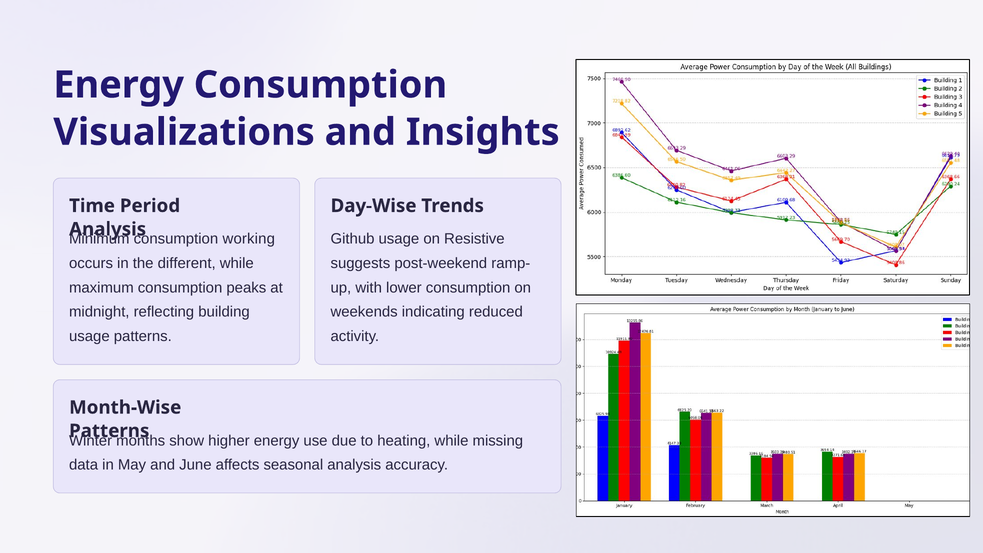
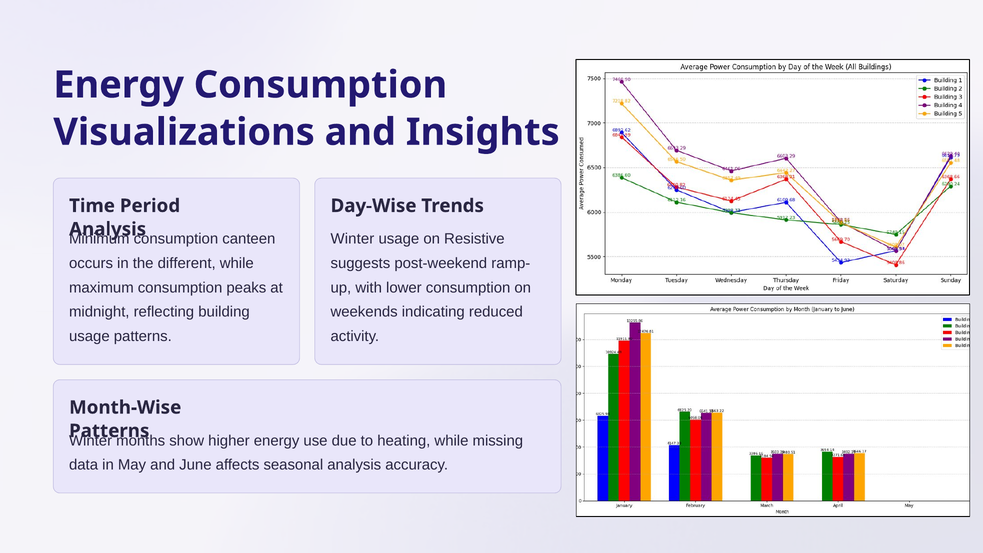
working: working -> canteen (249, 239)
Github: Github -> Winter (352, 239)
